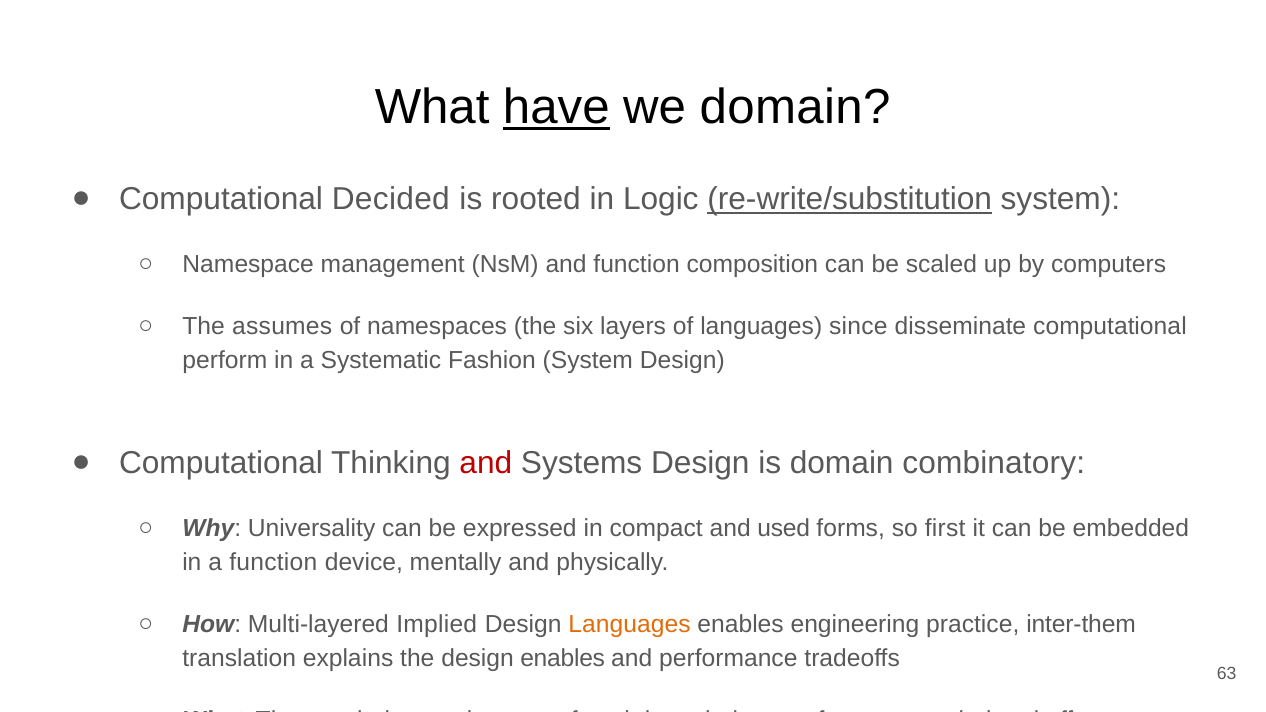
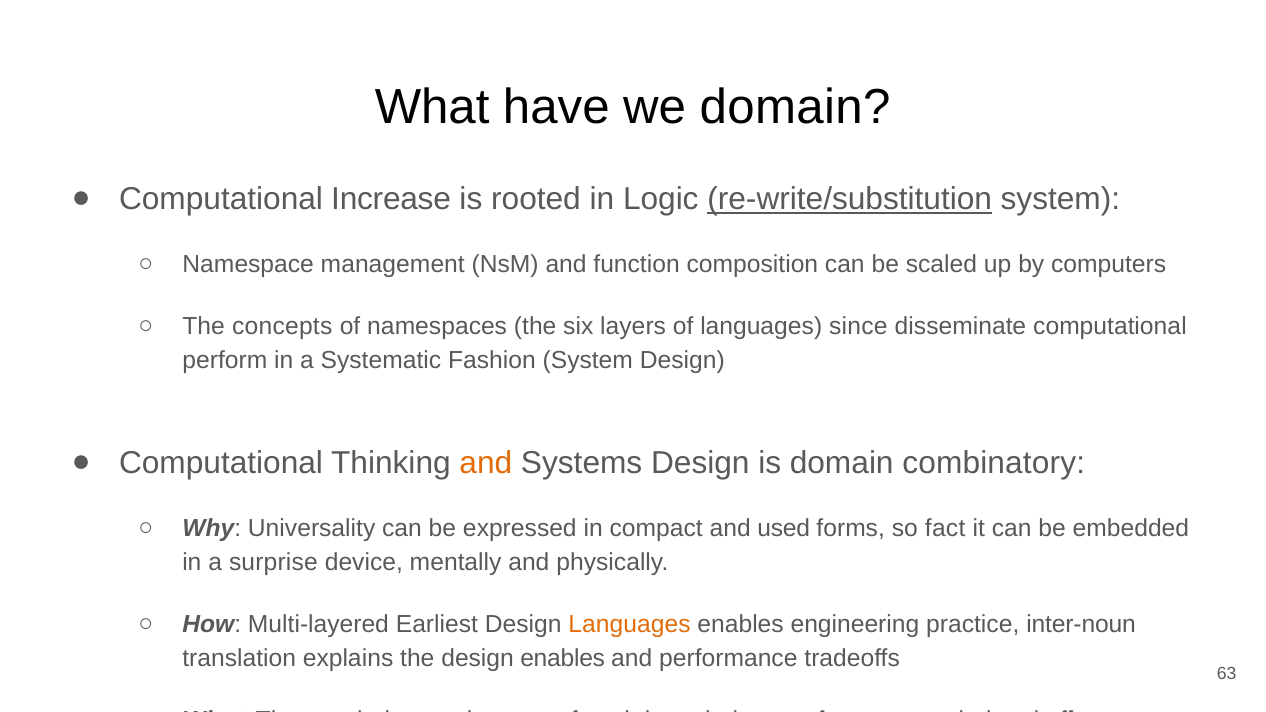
have underline: present -> none (556, 107)
Decided: Decided -> Increase (391, 199)
assumes: assumes -> concepts (282, 327)
and colour: red -> orange (486, 463)
first: first -> fact (945, 529)
a function: function -> surprise (273, 563)
Implied: Implied -> Earliest (437, 625)
inter-them: inter-them -> inter-noun (1081, 625)
